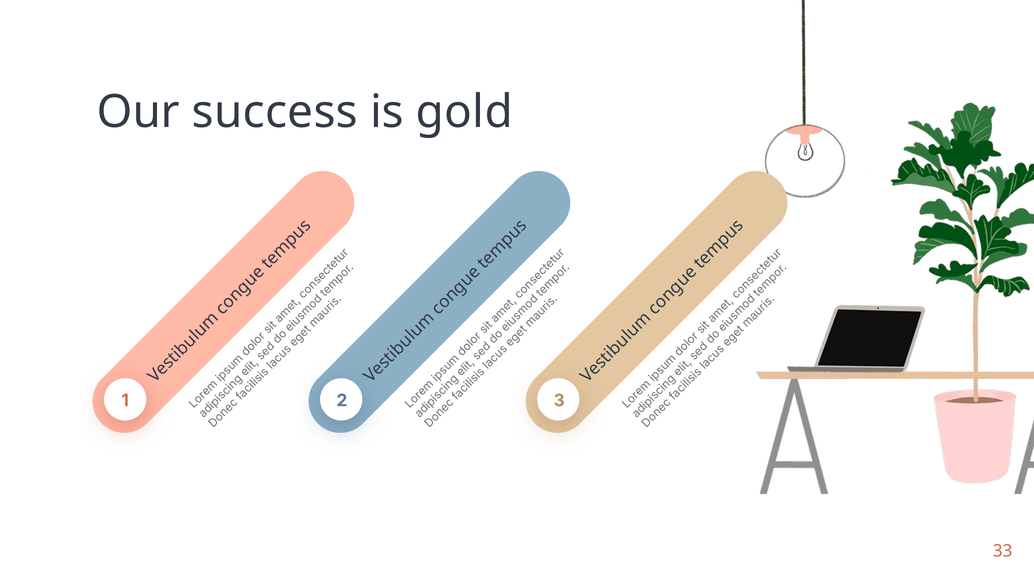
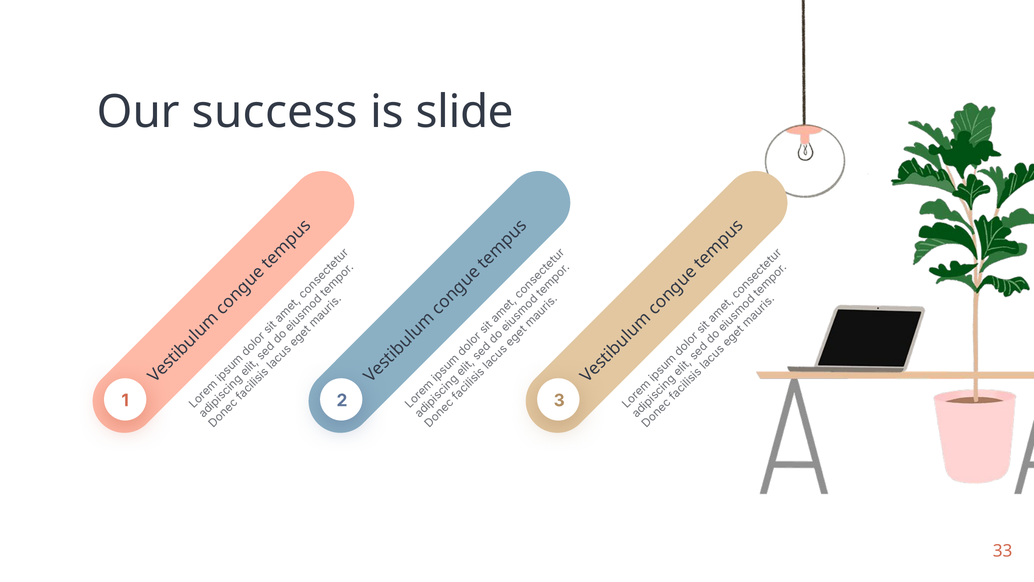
gold: gold -> slide (465, 112)
